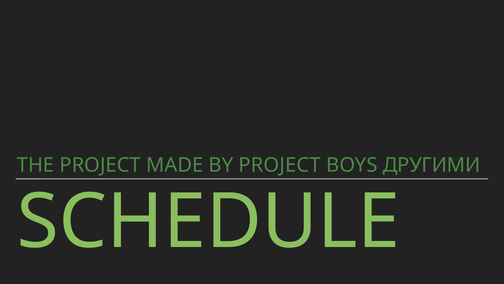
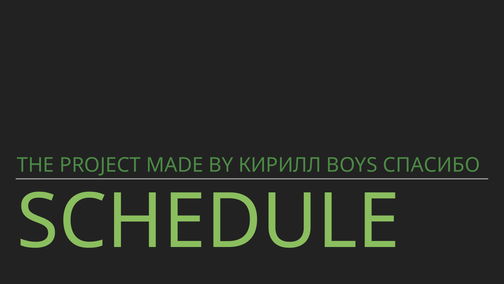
BY PROJECT: PROJECT -> КИРИЛЛ (280, 165)
ДРУГИМИ: ДРУГИМИ -> СПАСИБО (431, 165)
